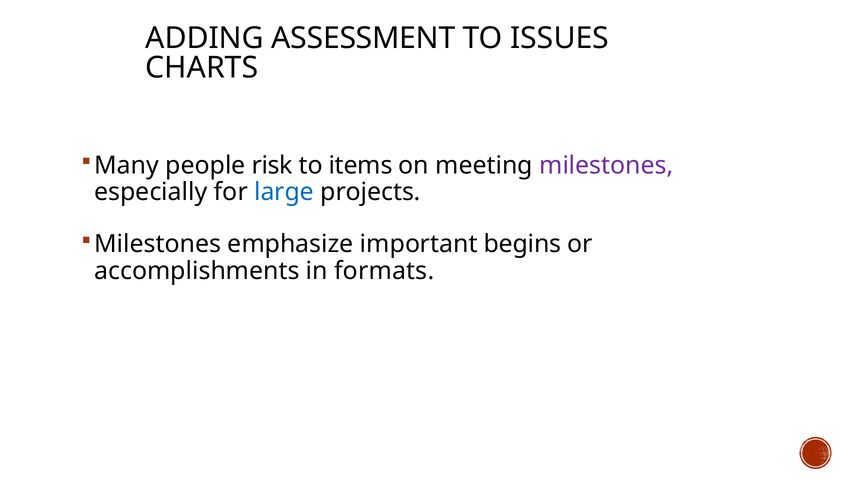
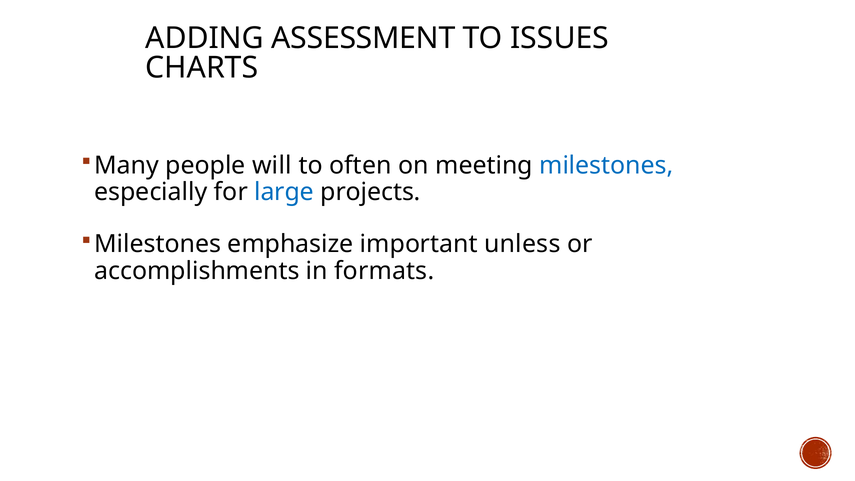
risk: risk -> will (272, 165)
items: items -> often (360, 165)
milestones colour: purple -> blue (606, 165)
begins: begins -> unless (522, 244)
